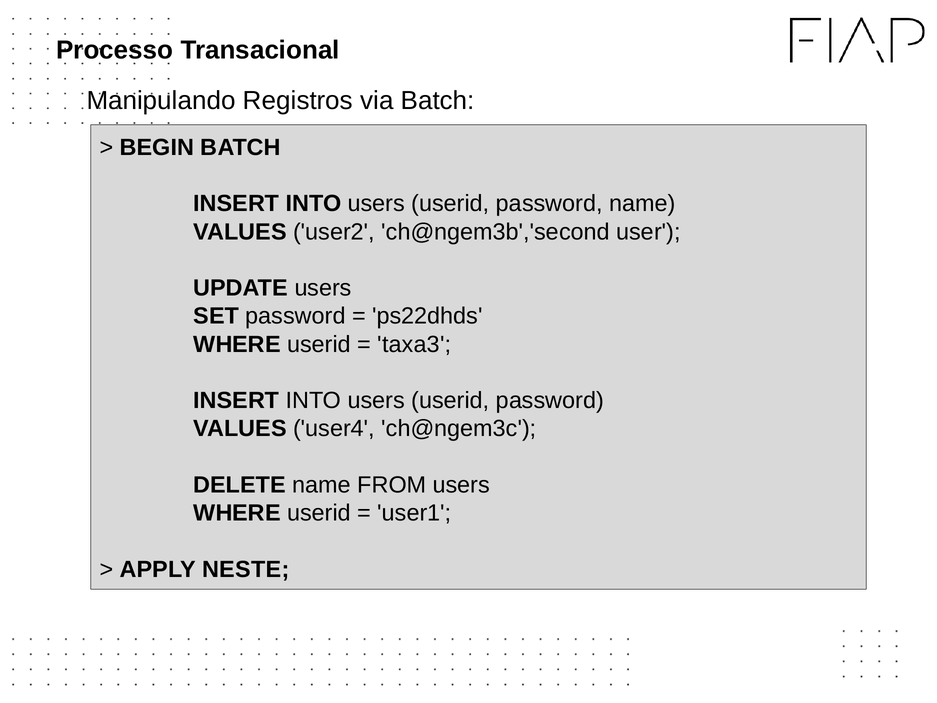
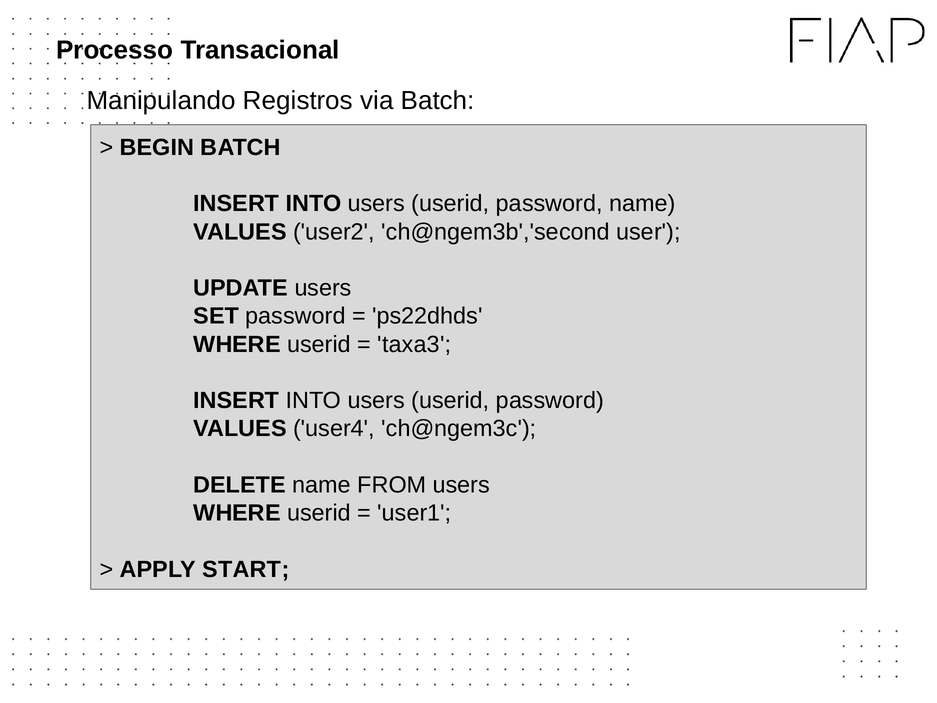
NESTE: NESTE -> START (246, 569)
